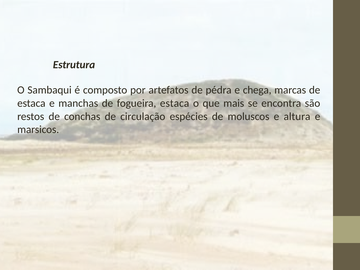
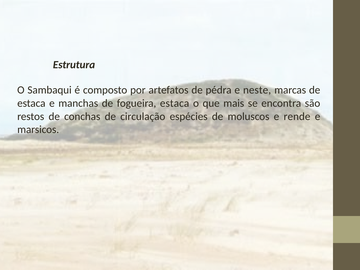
chega: chega -> neste (257, 90)
altura: altura -> rende (297, 116)
